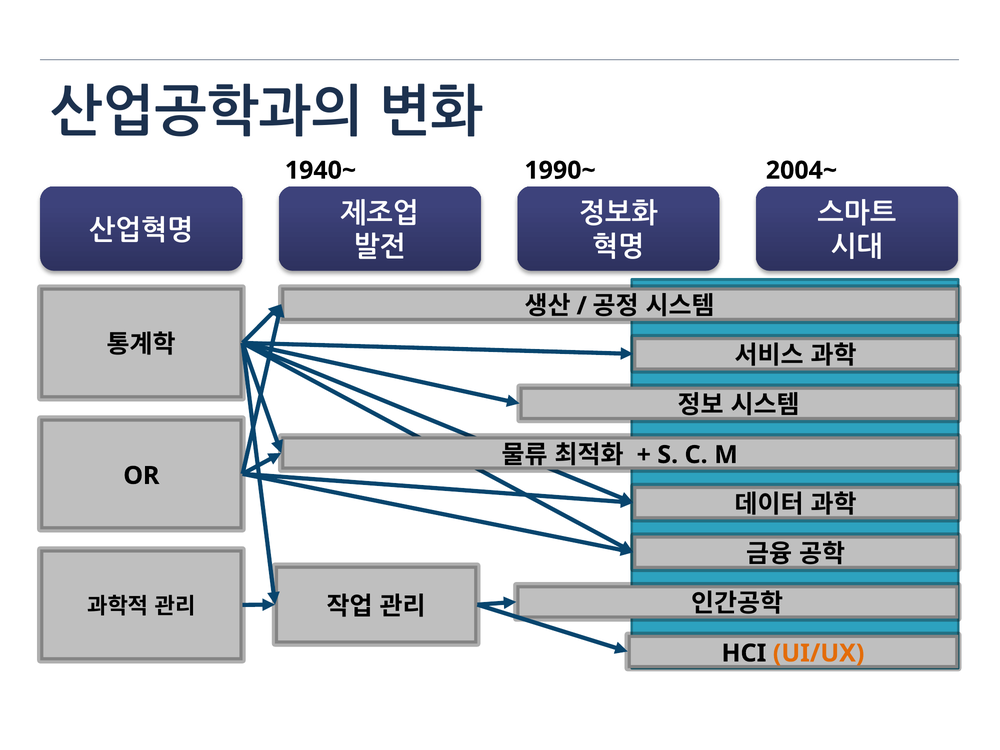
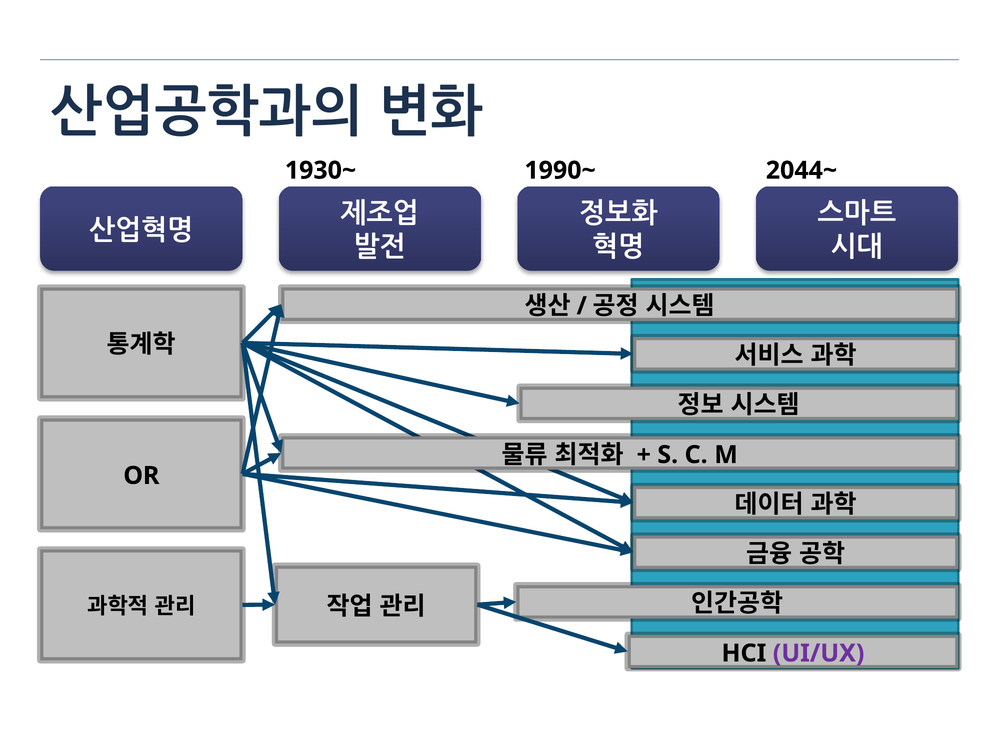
1940~: 1940~ -> 1930~ (321, 170)
2004~: 2004~ -> 2044~ (801, 170)
UI/UX colour: orange -> purple (819, 653)
